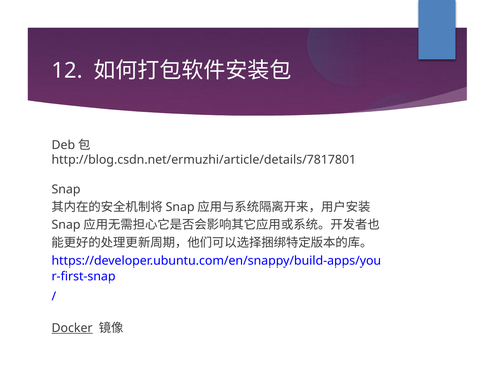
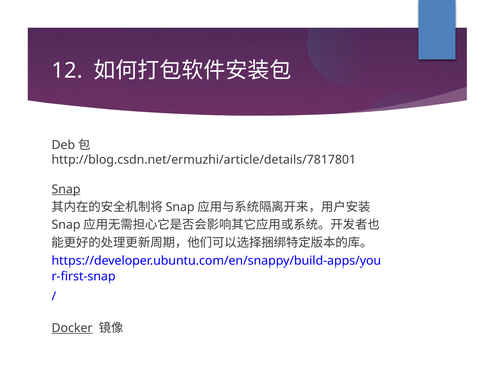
Snap underline: none -> present (66, 190)
